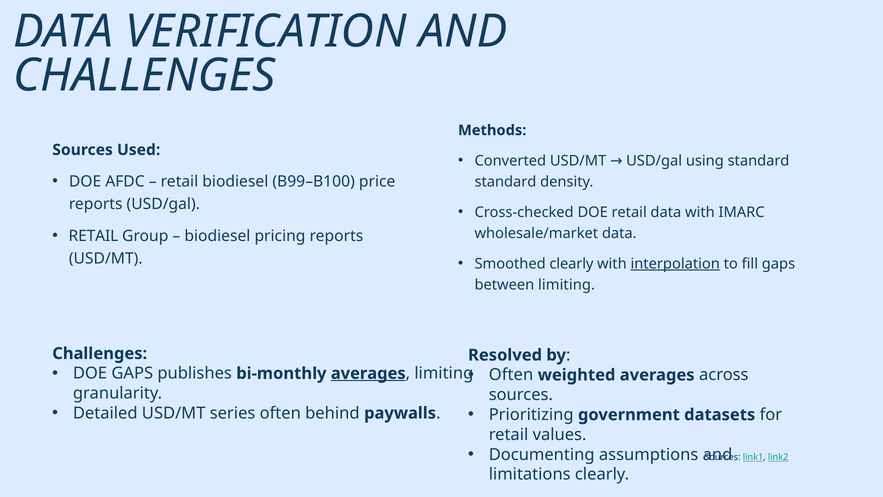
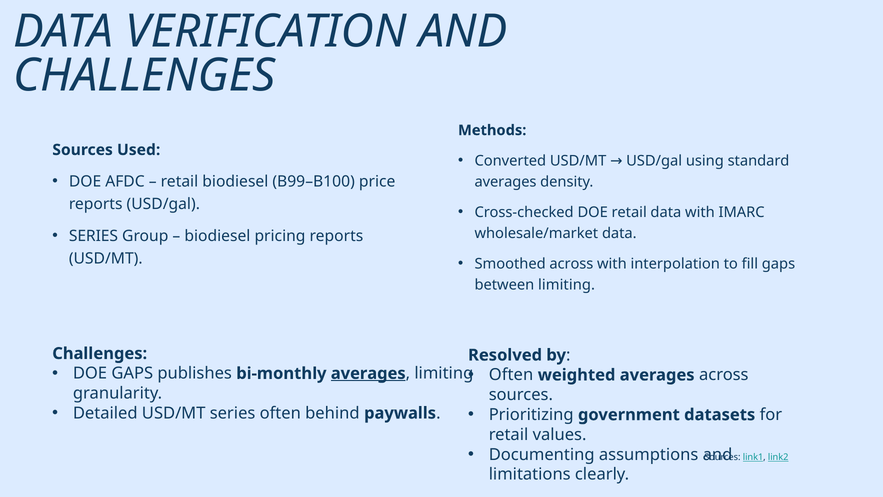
standard: standard -> averages (506, 182)
RETAIL: RETAIL -> SERIES (93, 236)
Smoothed clearly: clearly -> across (571, 264)
interpolation underline: present -> none (675, 264)
